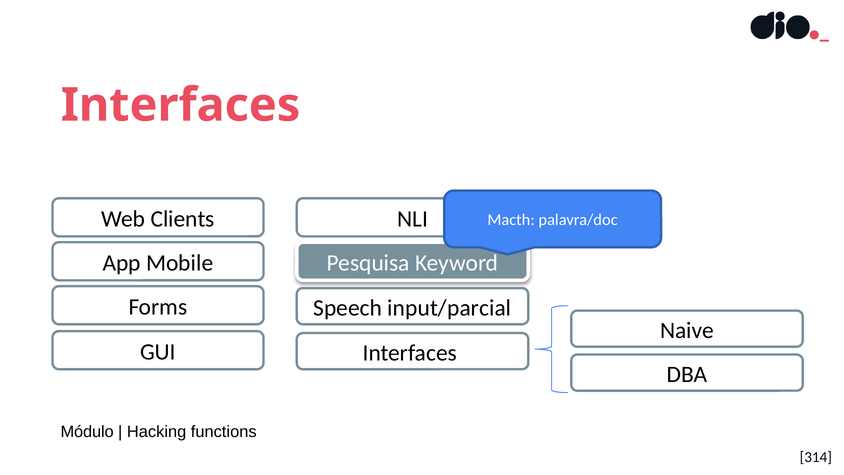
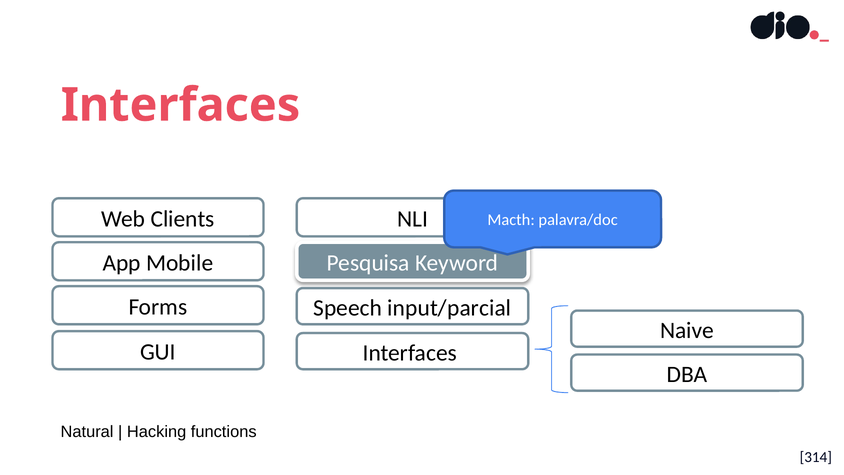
Módulo: Módulo -> Natural (87, 432)
